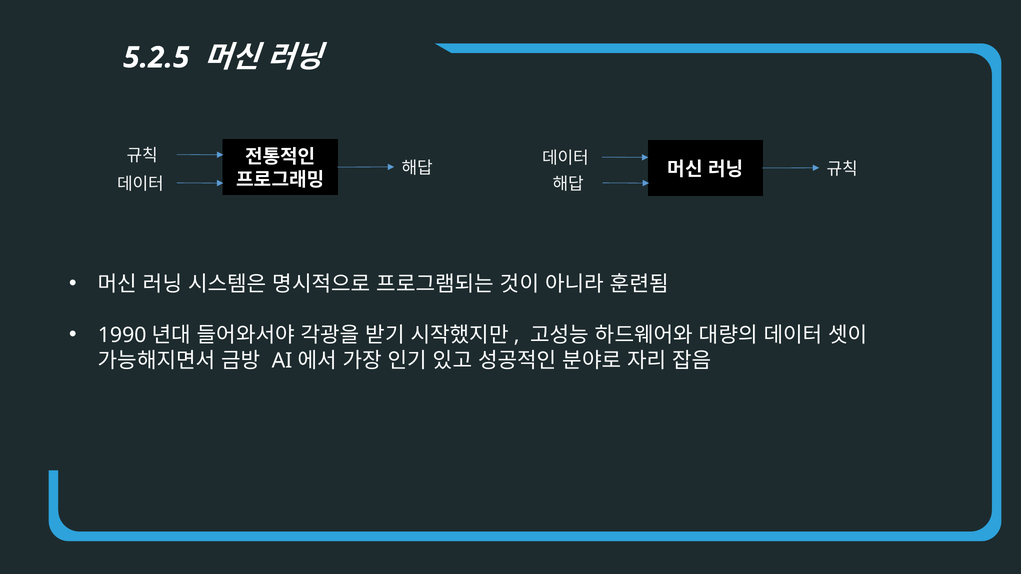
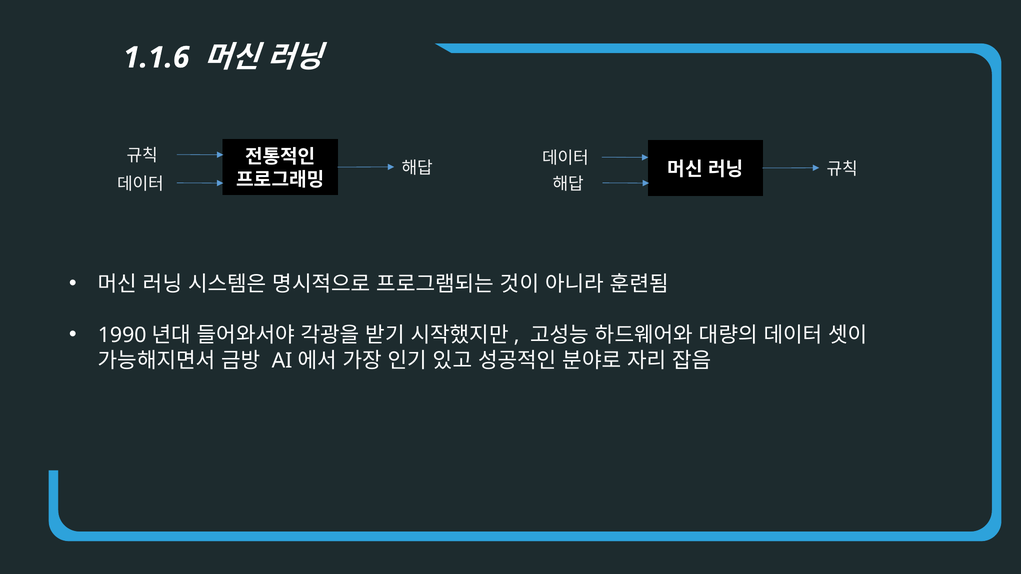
5.2.5: 5.2.5 -> 1.1.6 (156, 58)
